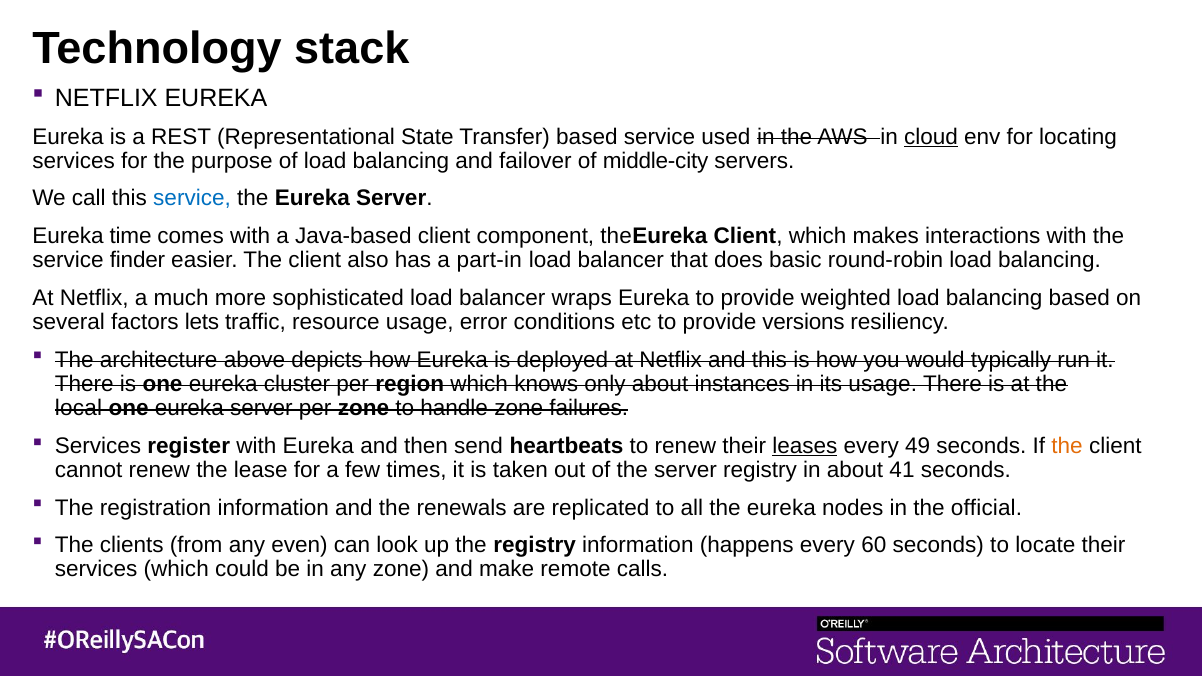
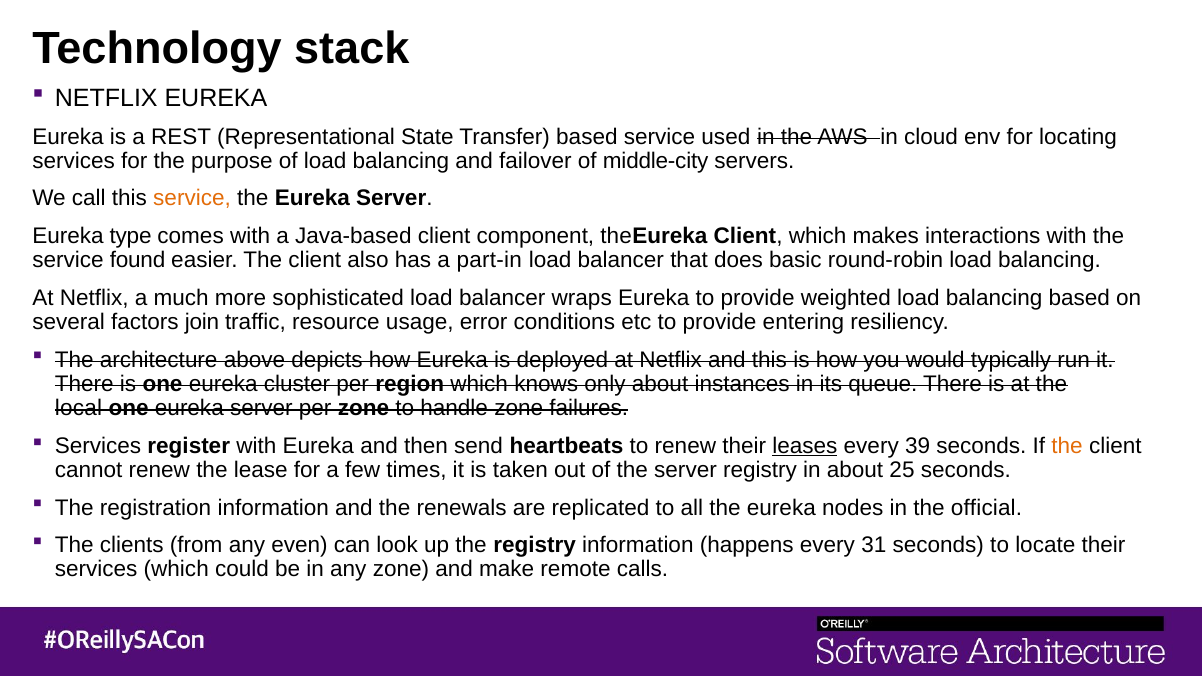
cloud underline: present -> none (931, 137)
service colour: blue -> orange (192, 199)
time: time -> type (131, 236)
finder: finder -> found (138, 260)
lets: lets -> join (202, 322)
versions: versions -> entering (803, 322)
its usage: usage -> queue (883, 384)
49: 49 -> 39 (918, 446)
41: 41 -> 25 (902, 470)
60: 60 -> 31 (874, 545)
